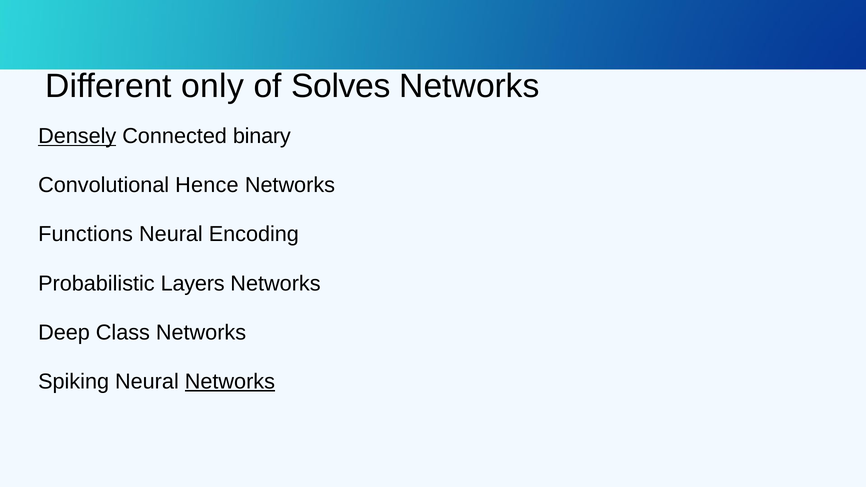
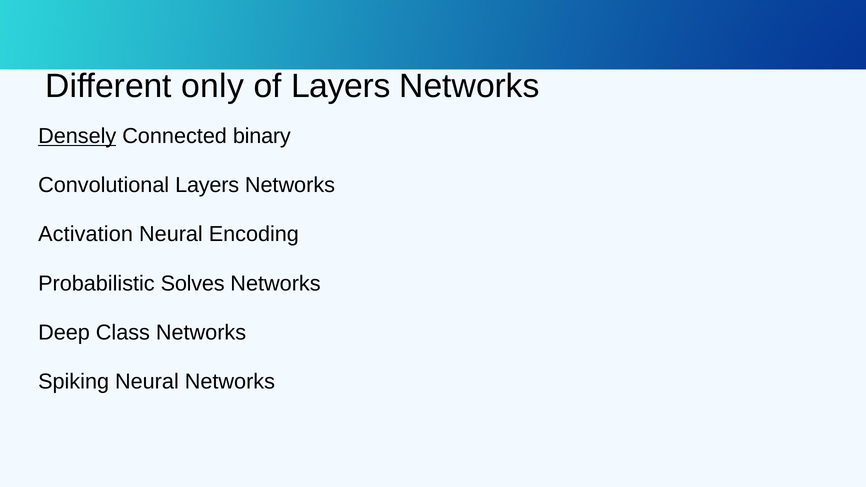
of Solves: Solves -> Layers (341, 86)
Convolutional Hence: Hence -> Layers (207, 185)
Functions: Functions -> Activation (86, 234)
Layers: Layers -> Solves (193, 283)
Networks underline: present -> none (230, 382)
